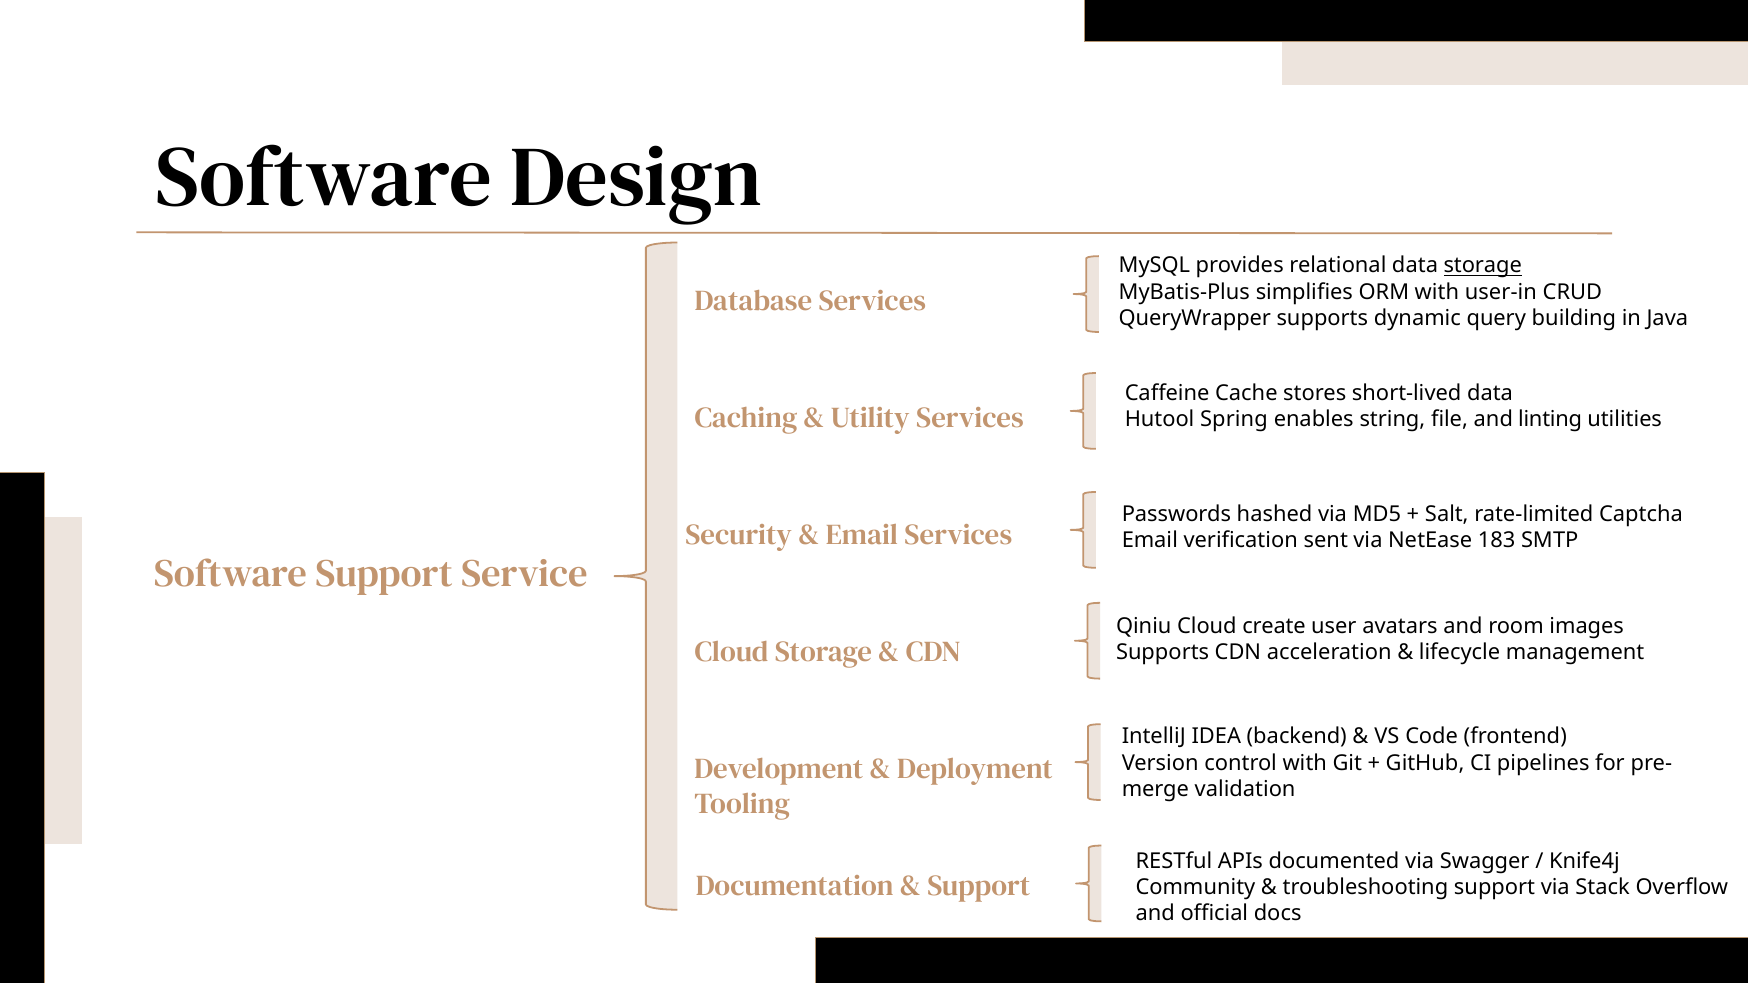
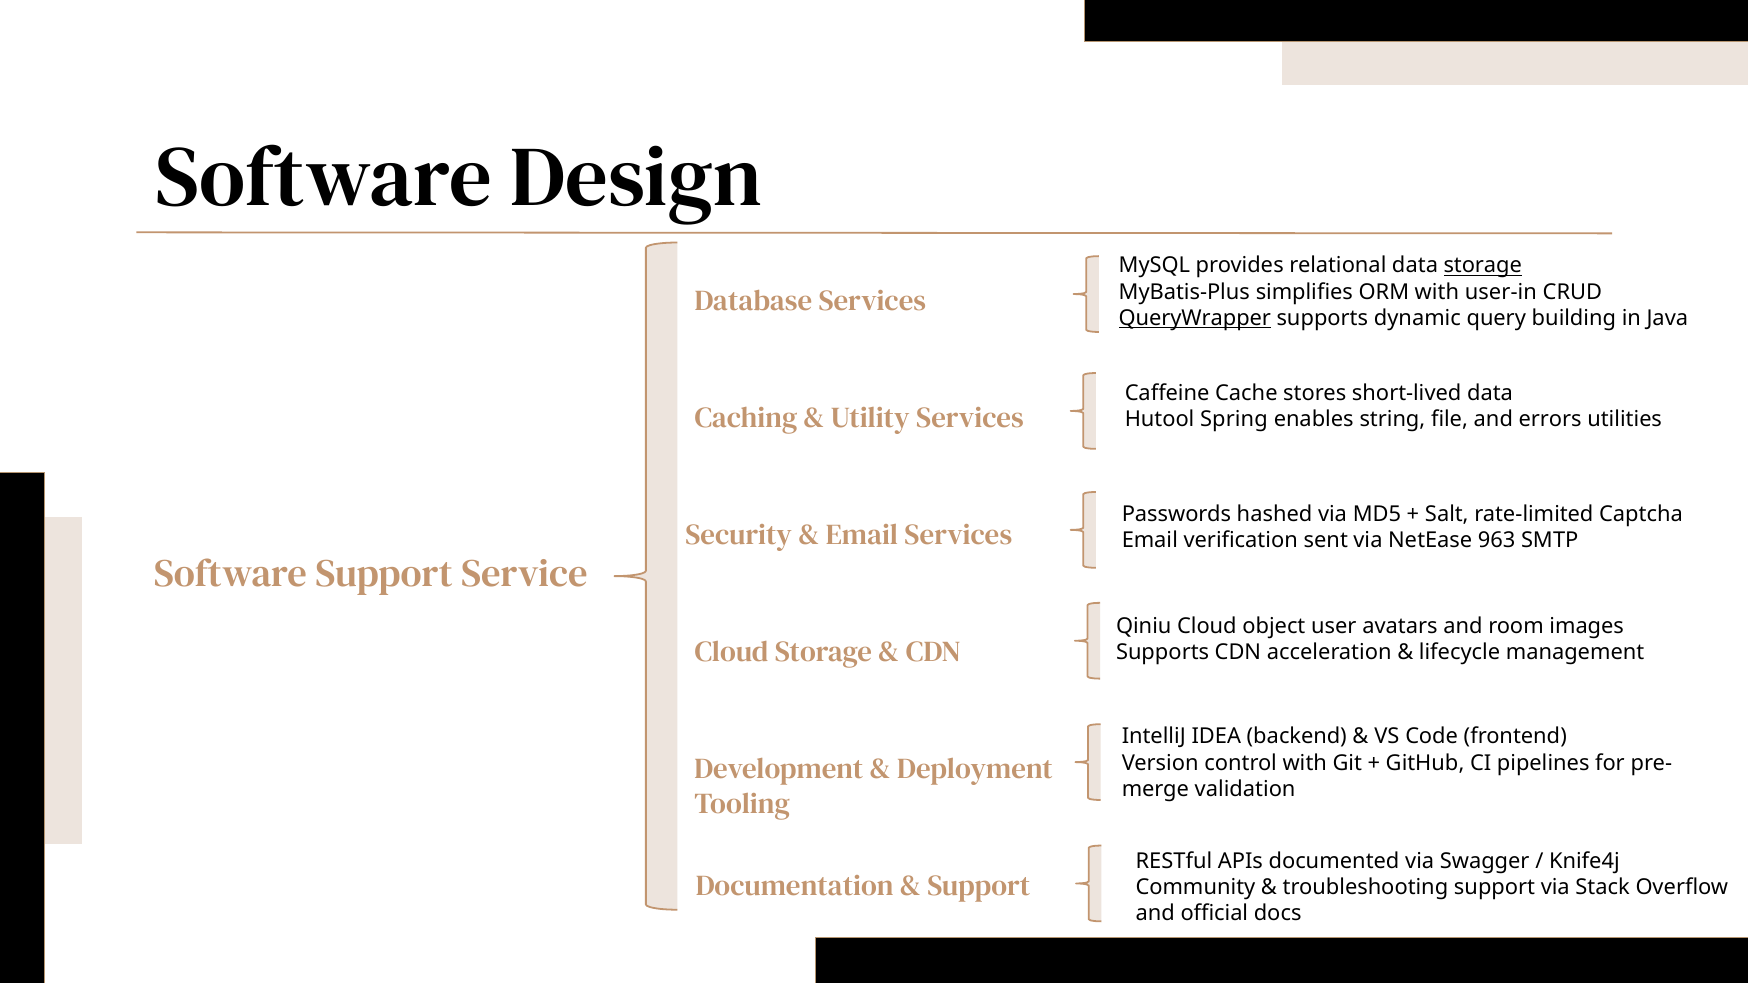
QueryWrapper underline: none -> present (1195, 318)
linting: linting -> errors (1550, 420)
183: 183 -> 963 (1497, 540)
create: create -> object (1274, 626)
